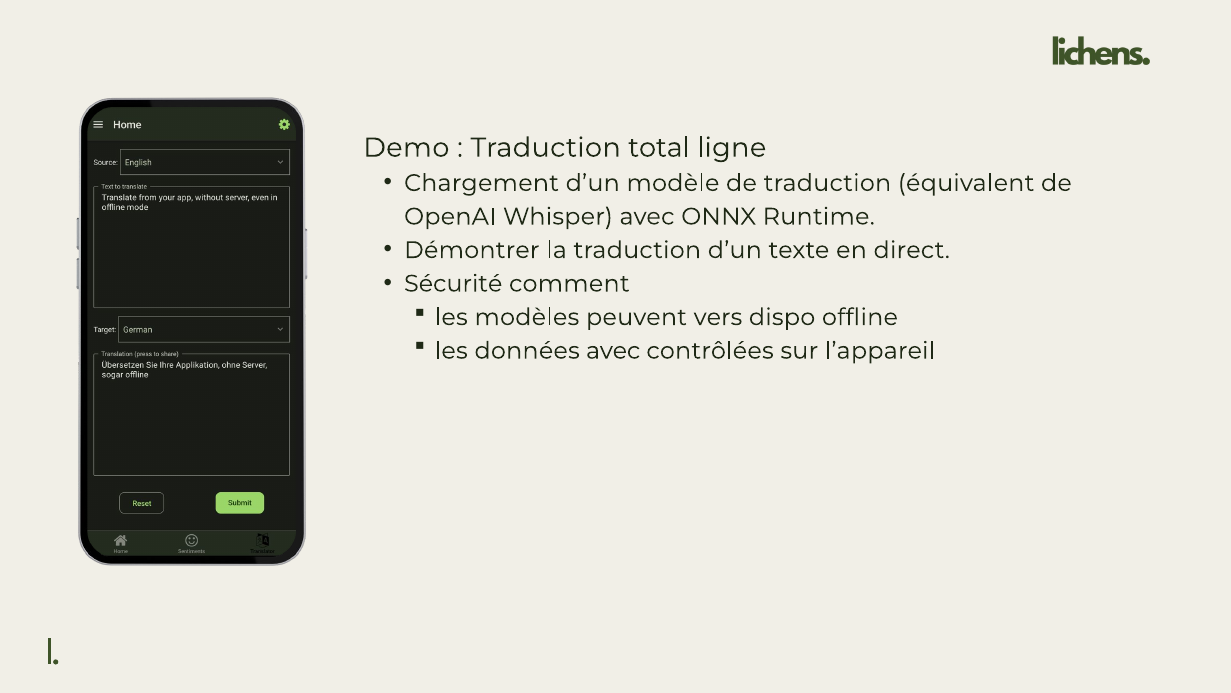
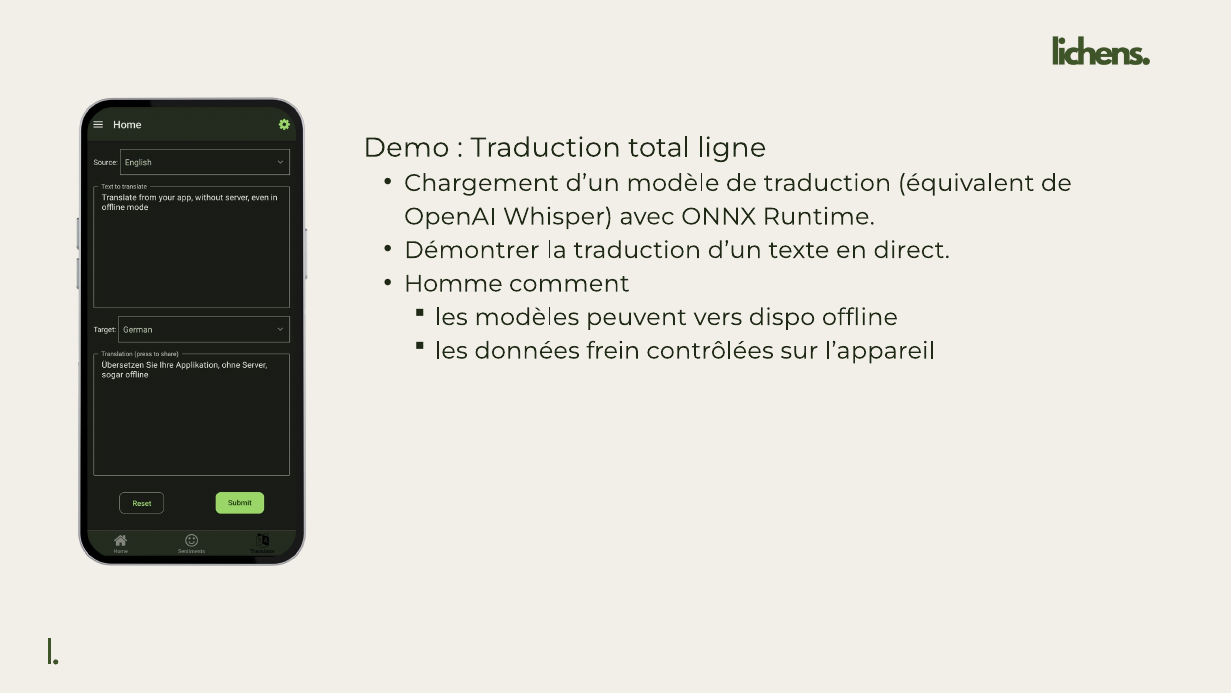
Sécurité: Sécurité -> Homme (453, 283)
données avec: avec -> frein (613, 350)
